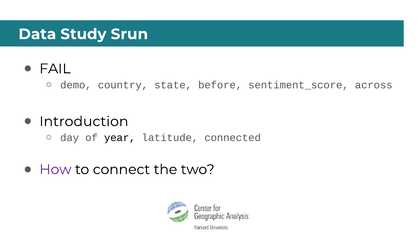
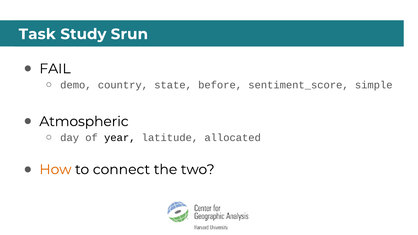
Data: Data -> Task (37, 34)
across: across -> simple (374, 85)
Introduction: Introduction -> Atmospheric (84, 122)
connected: connected -> allocated (233, 138)
How colour: purple -> orange (55, 170)
